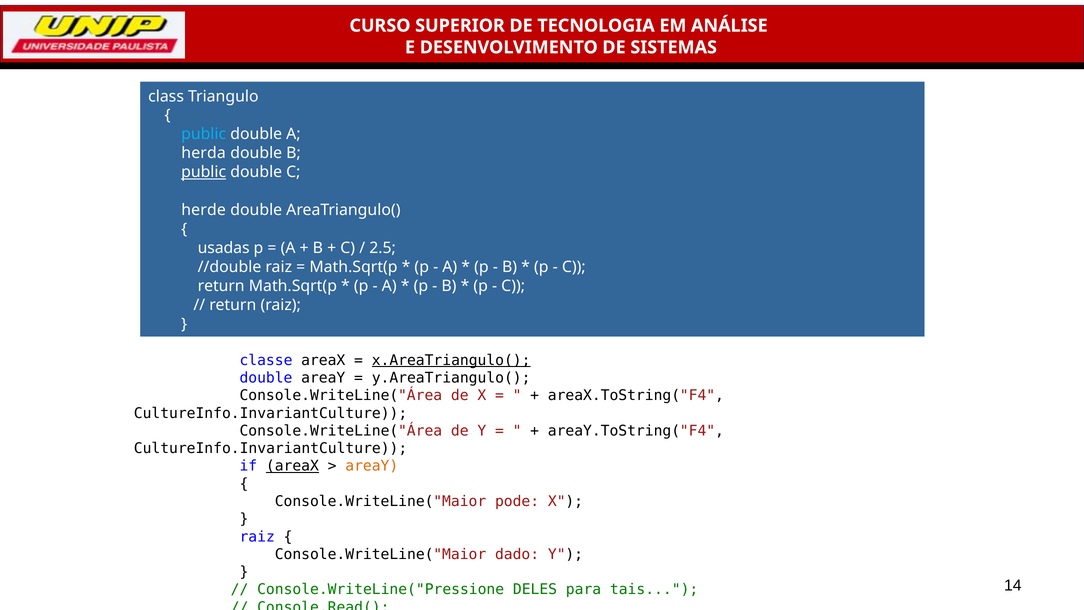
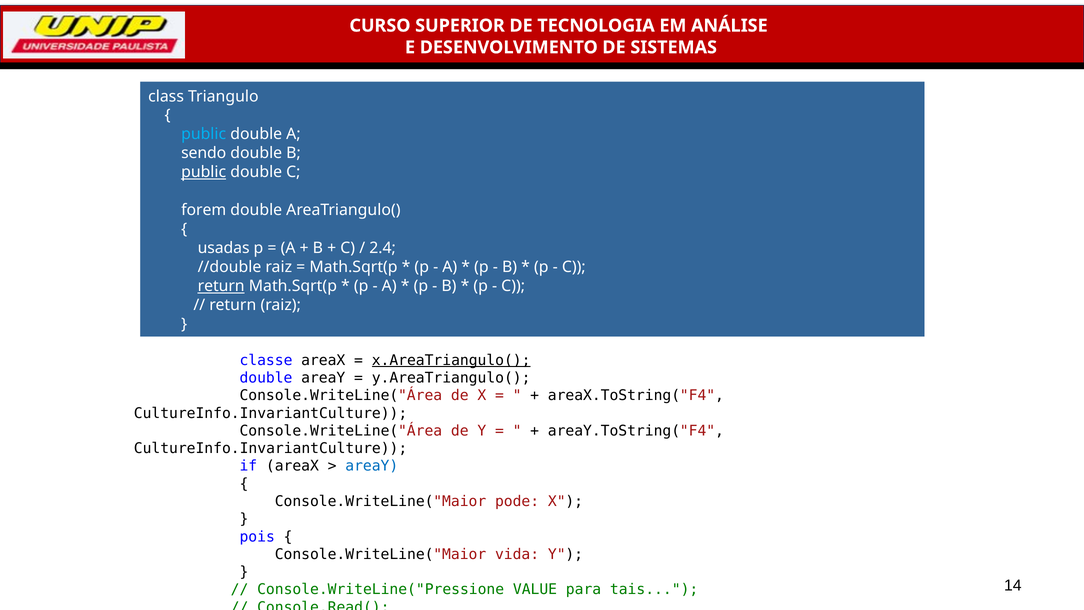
herda: herda -> sendo (204, 153)
herde: herde -> forem (204, 210)
2.5: 2.5 -> 2.4 (383, 248)
return underline: none -> present (221, 286)
areaX underline: present -> none (292, 466)
areaY colour: orange -> blue (372, 466)
raiz: raiz -> pois (257, 536)
dado: dado -> vida (517, 554)
DELES: DELES -> VALUE (535, 589)
